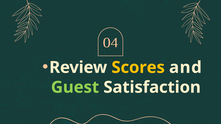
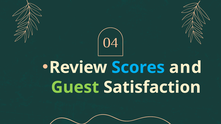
Scores colour: yellow -> light blue (138, 68)
